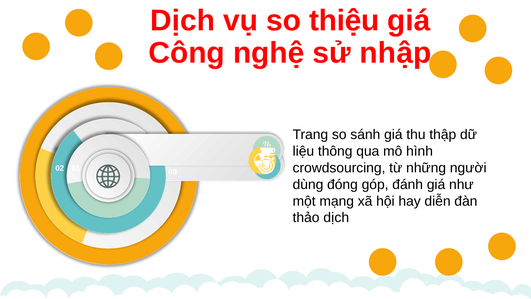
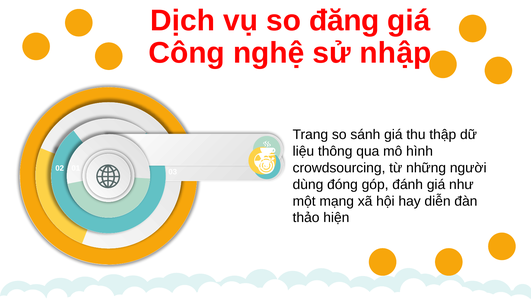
thiệu: thiệu -> đăng (344, 21)
thảo dịch: dịch -> hiện (336, 218)
